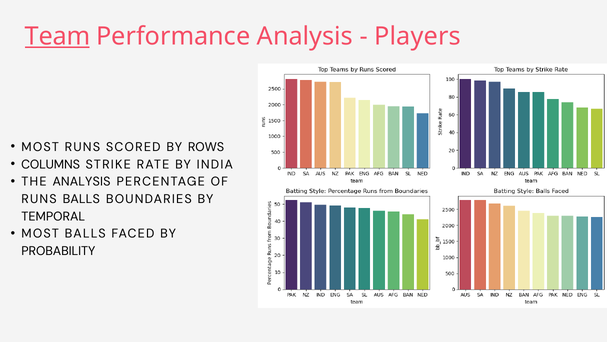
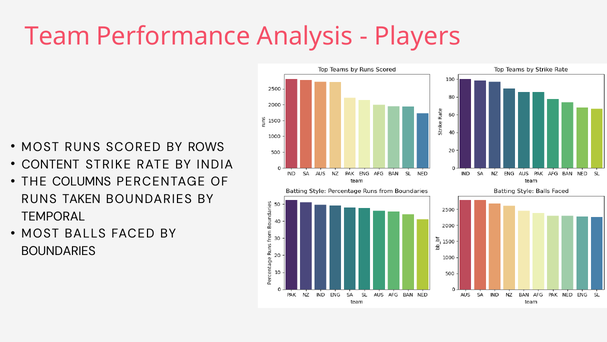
Team underline: present -> none (57, 36)
COLUMNS: COLUMNS -> CONTENT (50, 164)
THE ANALYSIS: ANALYSIS -> COLUMNS (82, 181)
RUNS BALLS: BALLS -> TAKEN (81, 199)
PROBABILITY: PROBABILITY -> BOUNDARIES (58, 251)
